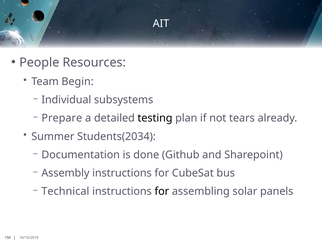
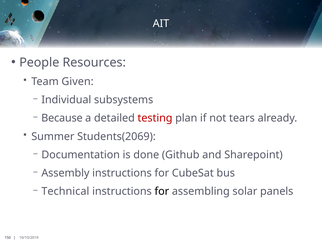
Begin: Begin -> Given (78, 81)
Prepare: Prepare -> Because (62, 118)
testing colour: black -> red (155, 118)
Students(2034: Students(2034 -> Students(2069 (116, 136)
